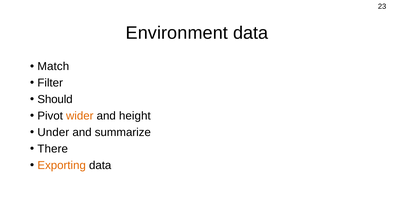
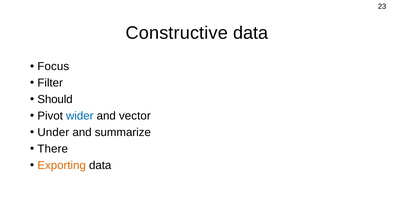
Environment: Environment -> Constructive (177, 33)
Match: Match -> Focus (53, 67)
wider colour: orange -> blue (80, 116)
height: height -> vector (135, 116)
